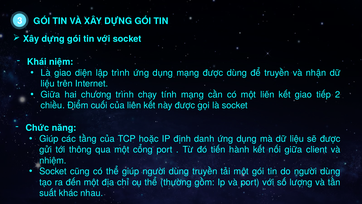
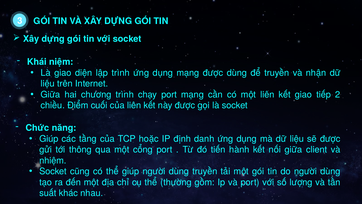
chạy tính: tính -> port (169, 94)
